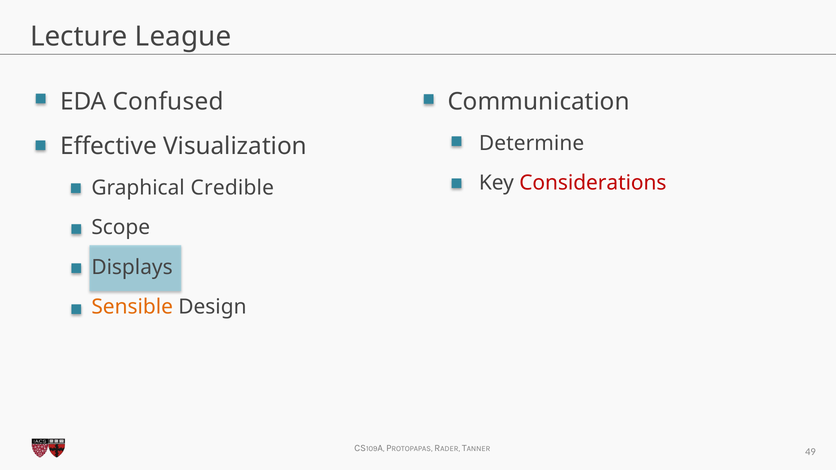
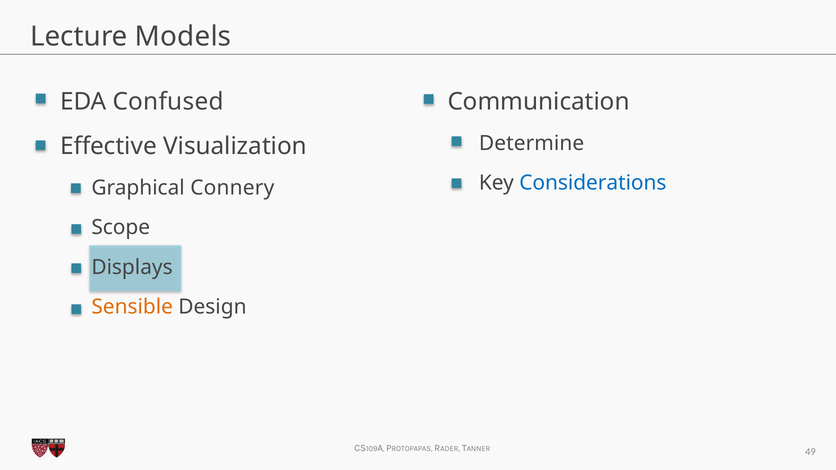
League: League -> Models (183, 37)
Considerations colour: red -> blue (593, 183)
Credible: Credible -> Connery (232, 188)
